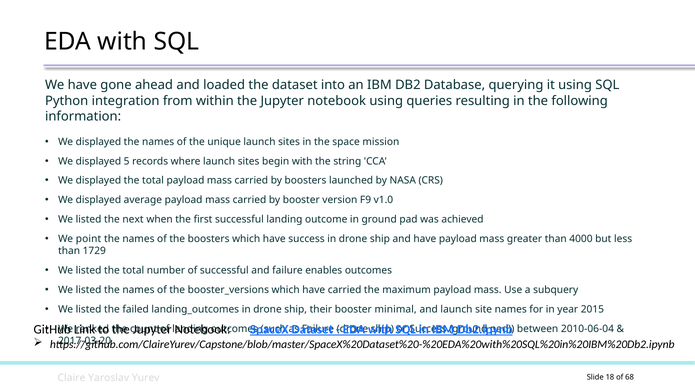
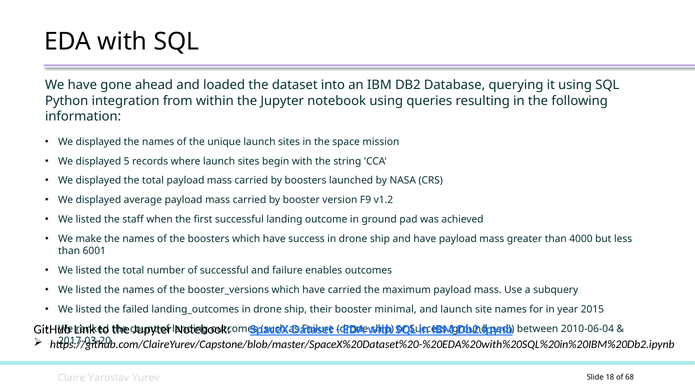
v1.0: v1.0 -> v1.2 (383, 200)
next: next -> staff (133, 219)
point: point -> make (89, 239)
1729: 1729 -> 6001 (94, 251)
